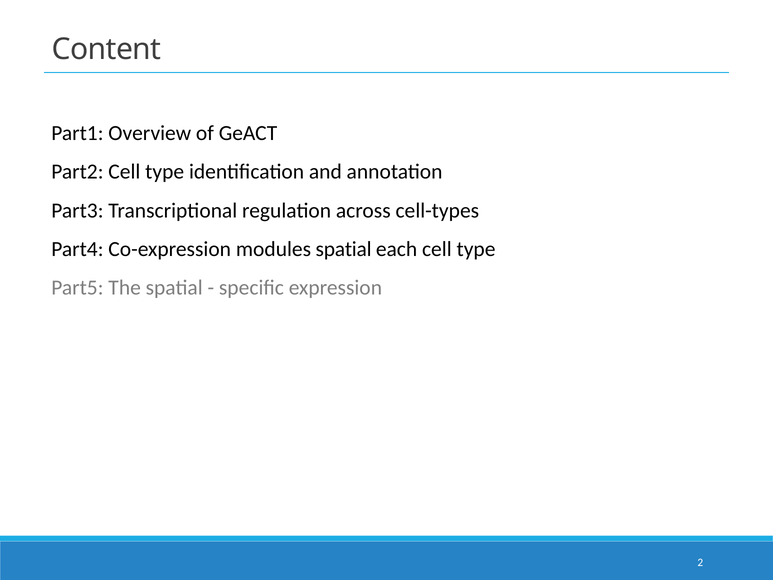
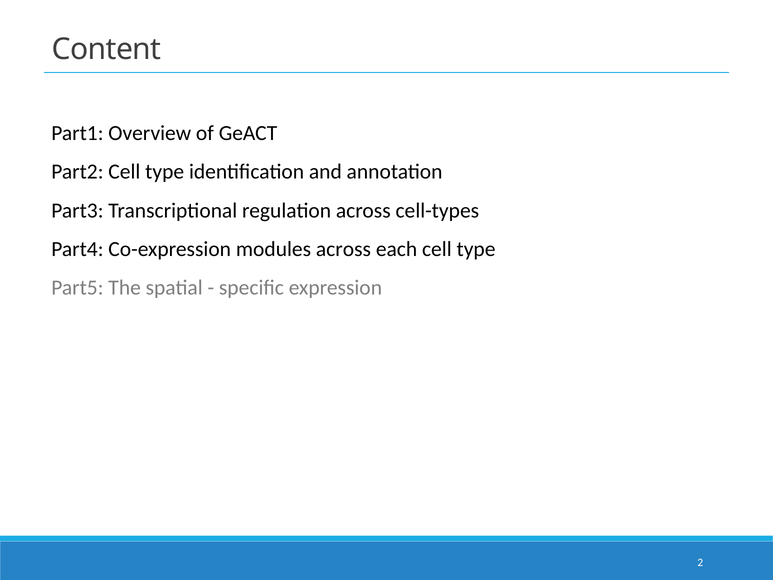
modules spatial: spatial -> across (343, 249)
